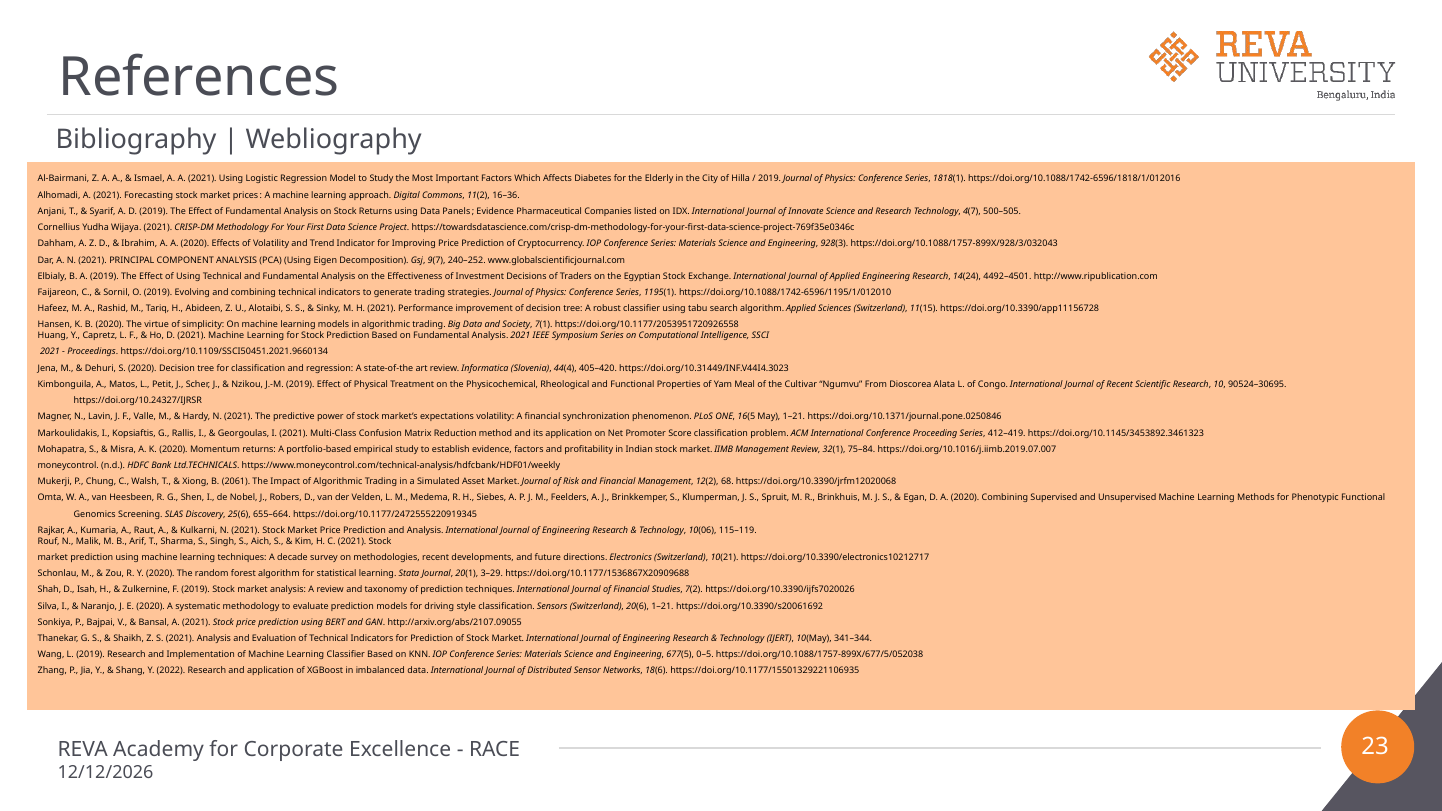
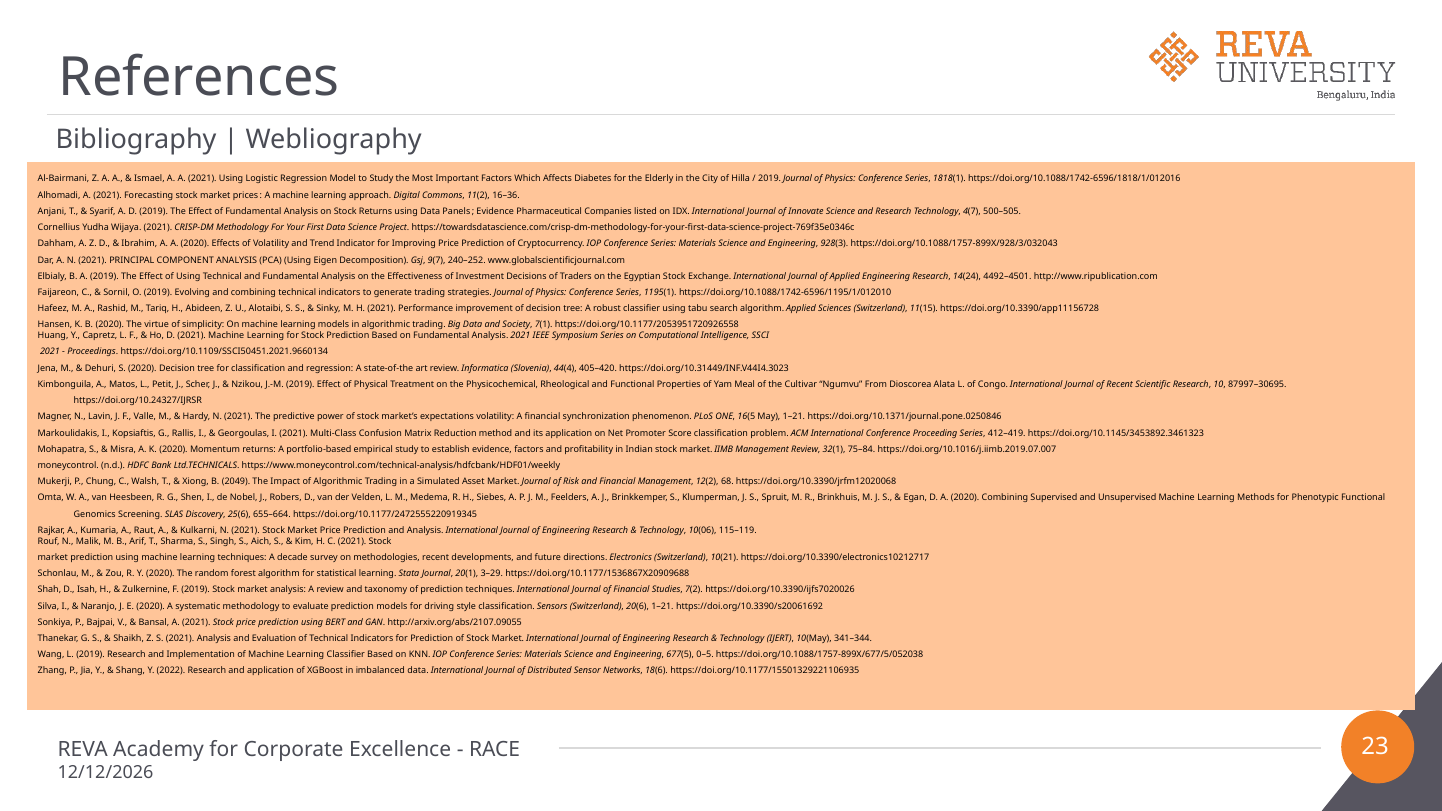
90524–30695: 90524–30695 -> 87997–30695 (1257, 384)
2061: 2061 -> 2049 (236, 482)
